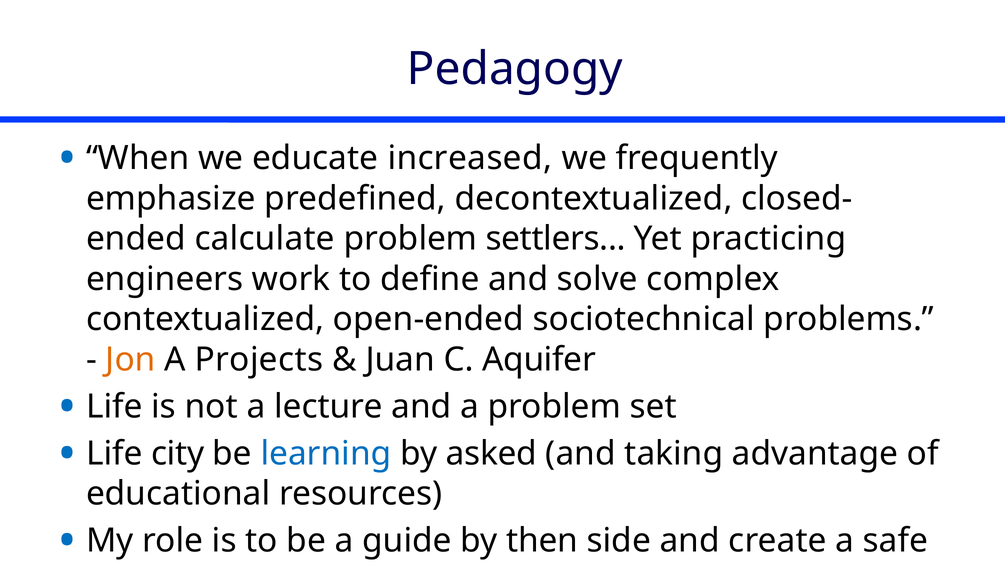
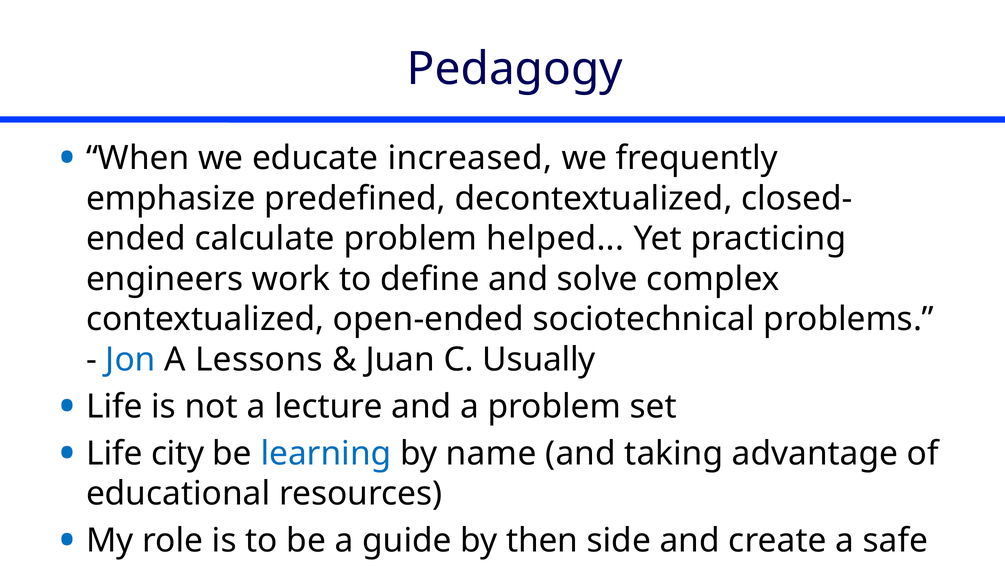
settlers: settlers -> helped (555, 239)
Jon colour: orange -> blue (131, 359)
Projects: Projects -> Lessons (259, 359)
Aquifer: Aquifer -> Usually (539, 359)
asked: asked -> name (491, 453)
